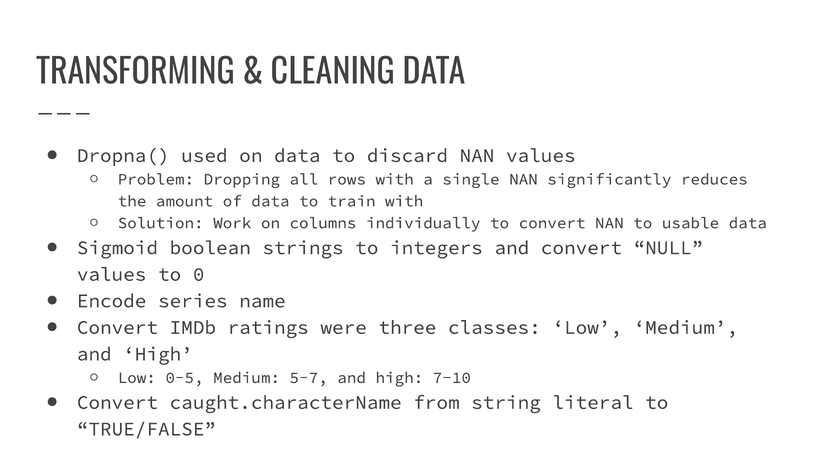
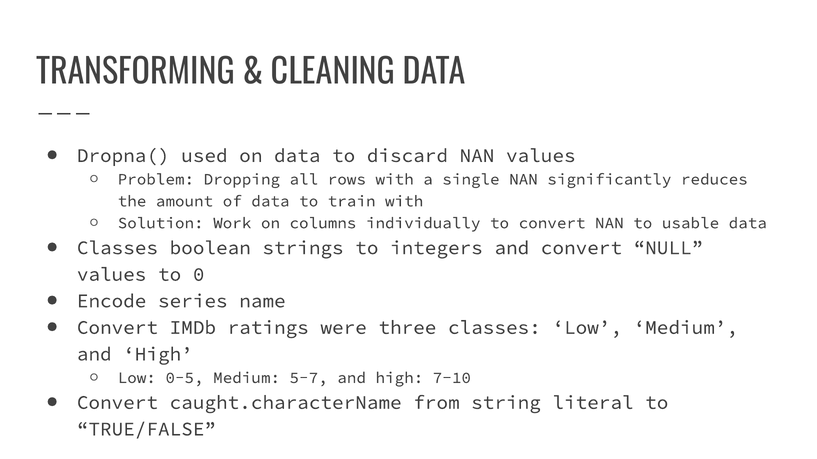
Sigmoid: Sigmoid -> Classes (117, 248)
